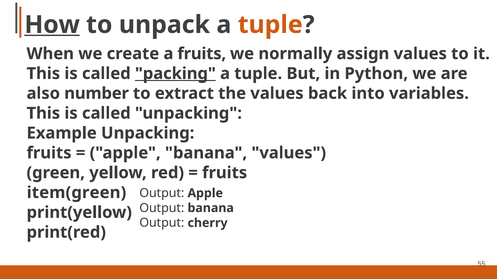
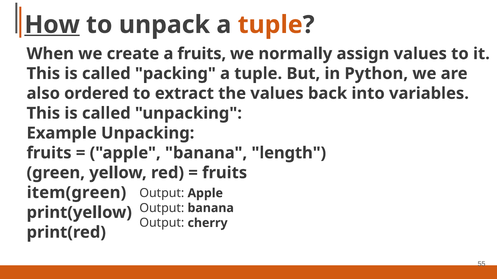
packing underline: present -> none (175, 74)
number: number -> ordered (97, 94)
banana values: values -> length (289, 153)
